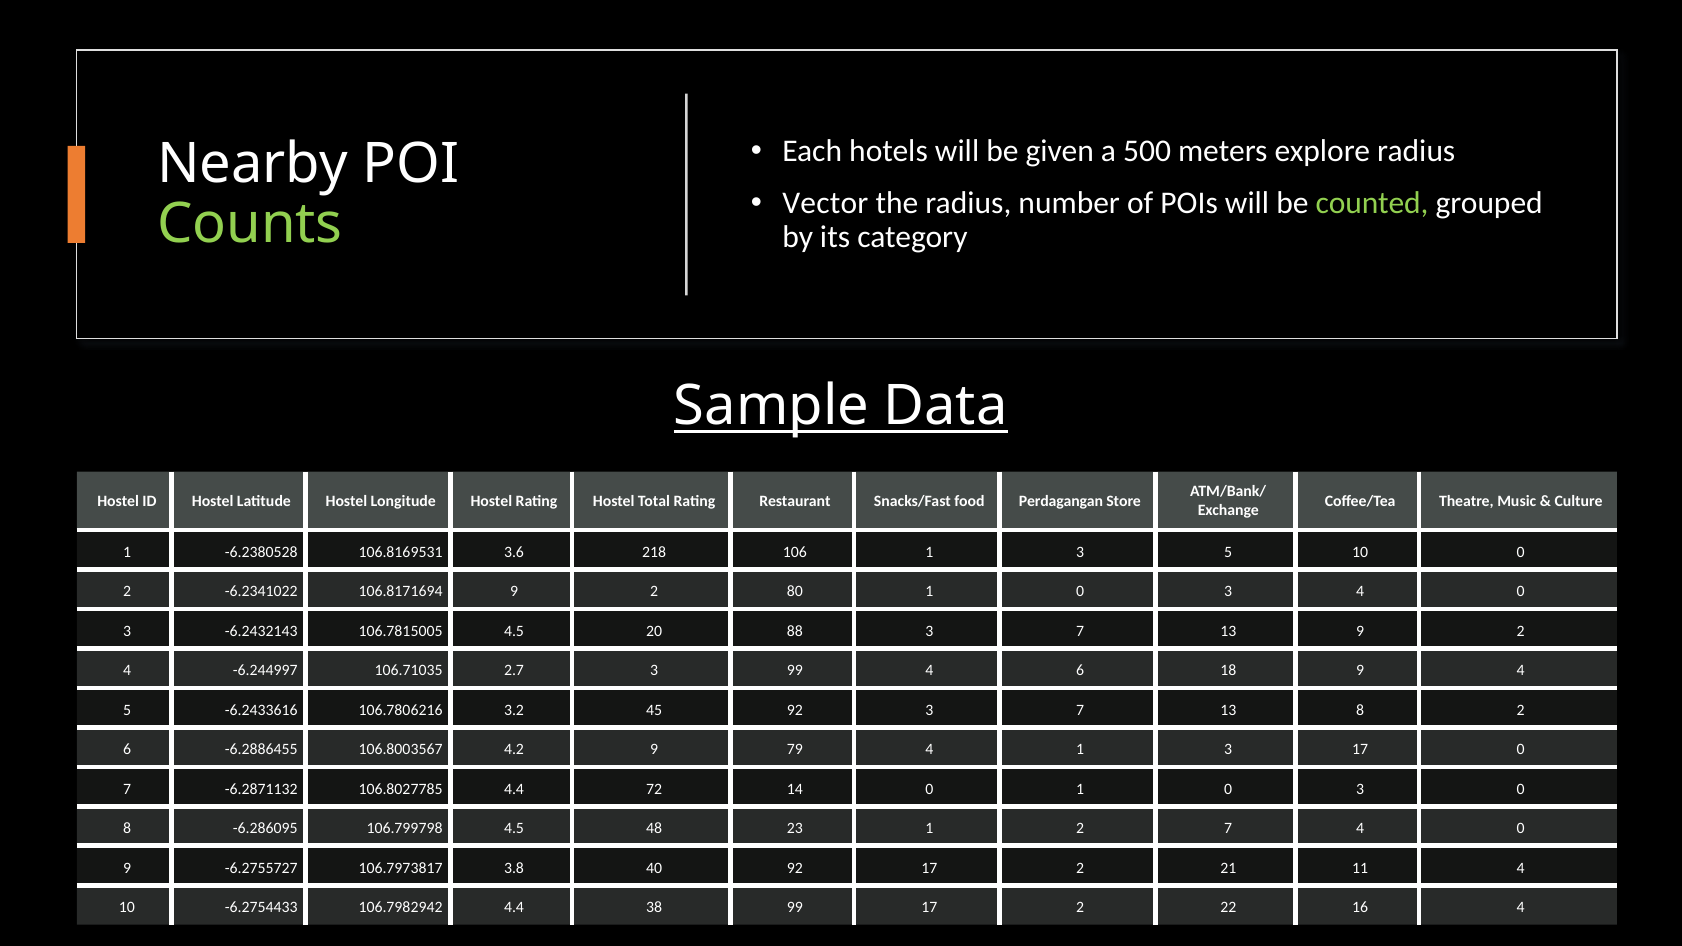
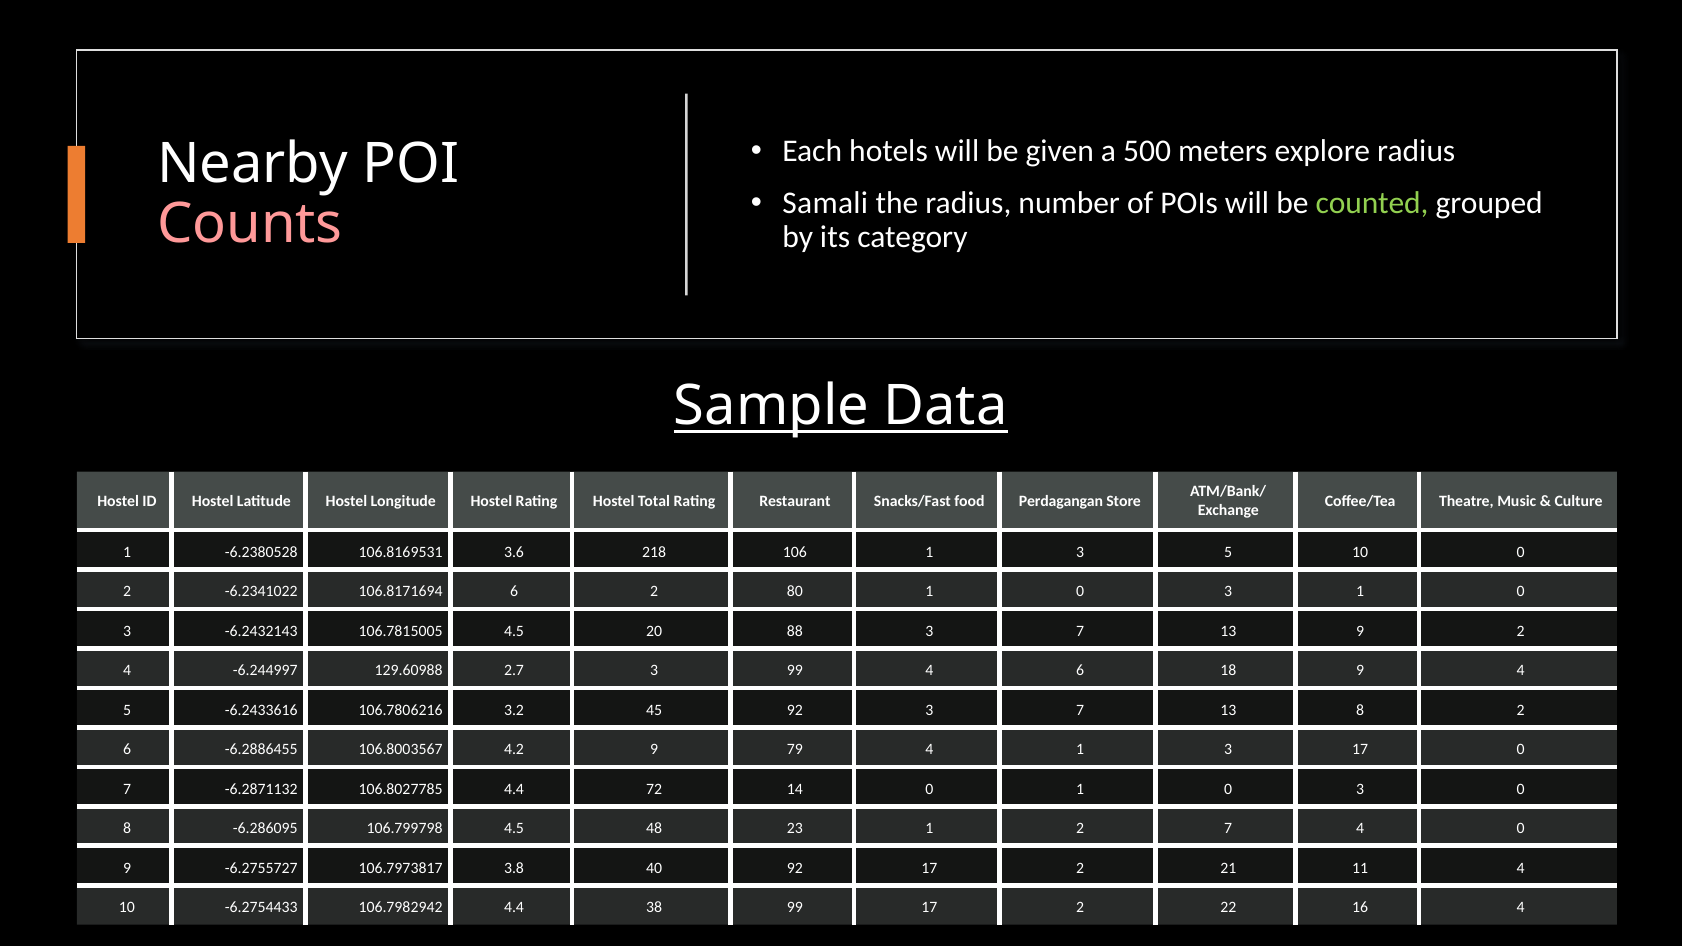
Vector: Vector -> Samali (825, 203)
Counts colour: light green -> pink (250, 224)
106.8171694 9: 9 -> 6 (514, 592)
3 4: 4 -> 1 (1360, 592)
106.71035: 106.71035 -> 129.60988 (409, 670)
